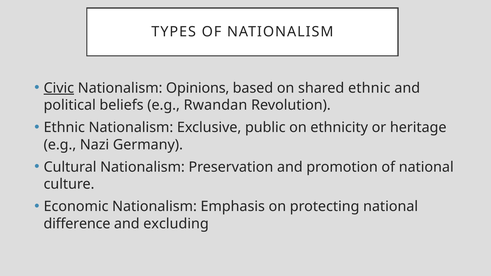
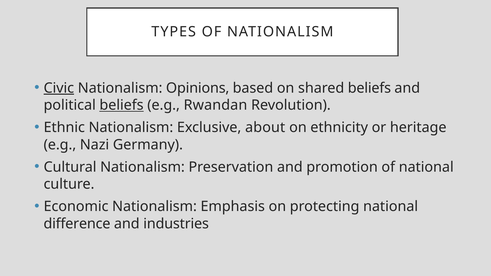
shared ethnic: ethnic -> beliefs (369, 88)
beliefs underline: none -> present (122, 105)
public: public -> about (265, 128)
excluding: excluding -> industries (176, 224)
